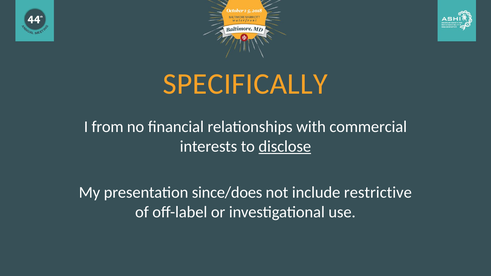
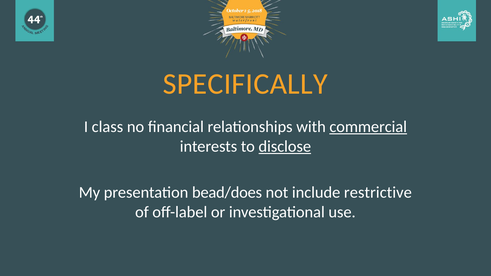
from: from -> class (107, 127)
commercial underline: none -> present (368, 127)
since/does: since/does -> bead/does (227, 192)
